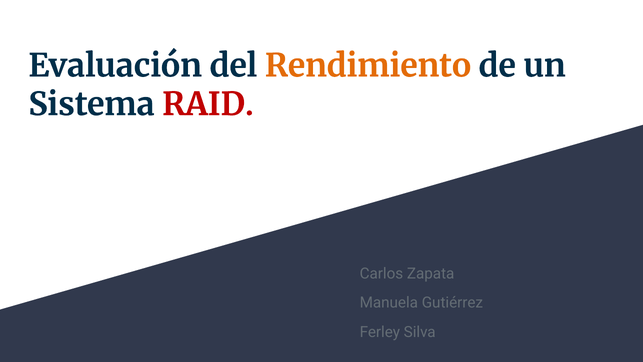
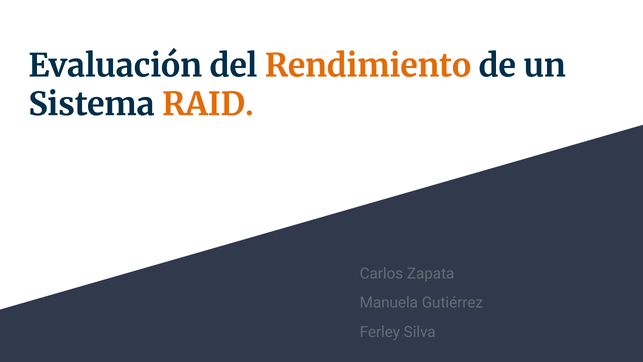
RAID colour: red -> orange (208, 104)
